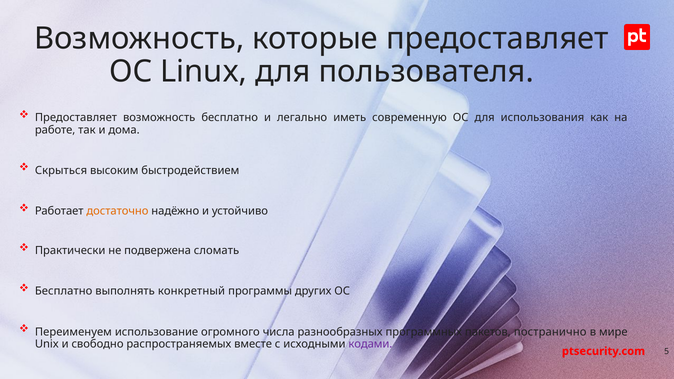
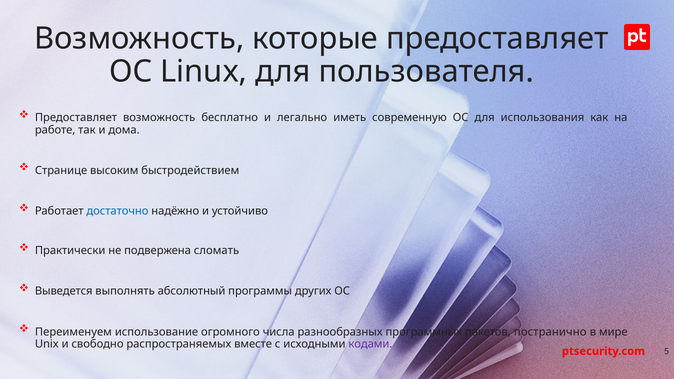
Скрыться: Скрыться -> Странице (61, 171)
достаточно colour: orange -> blue (117, 211)
Бесплатно: Бесплатно -> Выведется (64, 291)
конкретный: конкретный -> абсолютный (192, 291)
